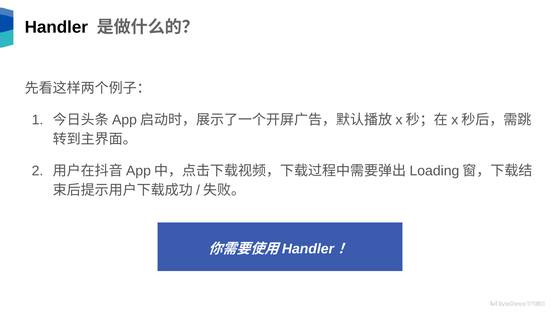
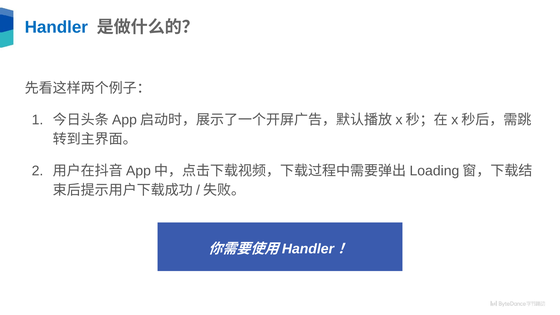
Handler colour: black -> blue (56, 27)
